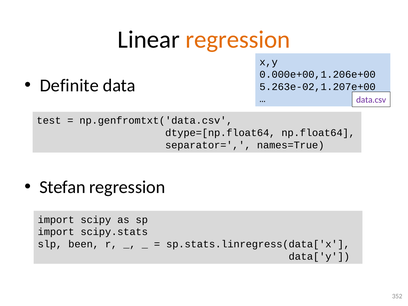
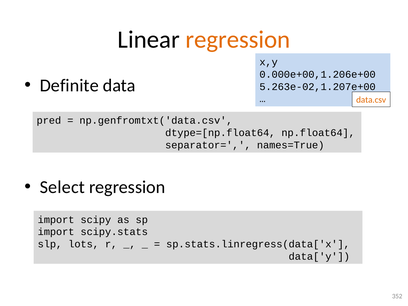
data.csv colour: purple -> orange (371, 100)
test: test -> pred (49, 121)
Stefan: Stefan -> Select (62, 187)
been: been -> lots (84, 244)
